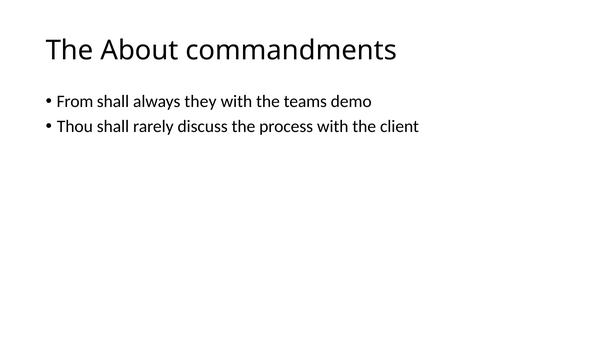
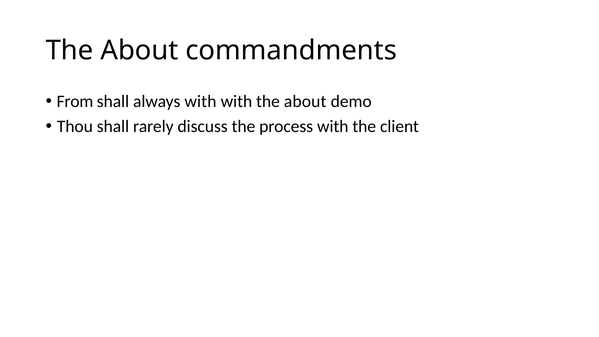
always they: they -> with (200, 101)
with the teams: teams -> about (305, 101)
